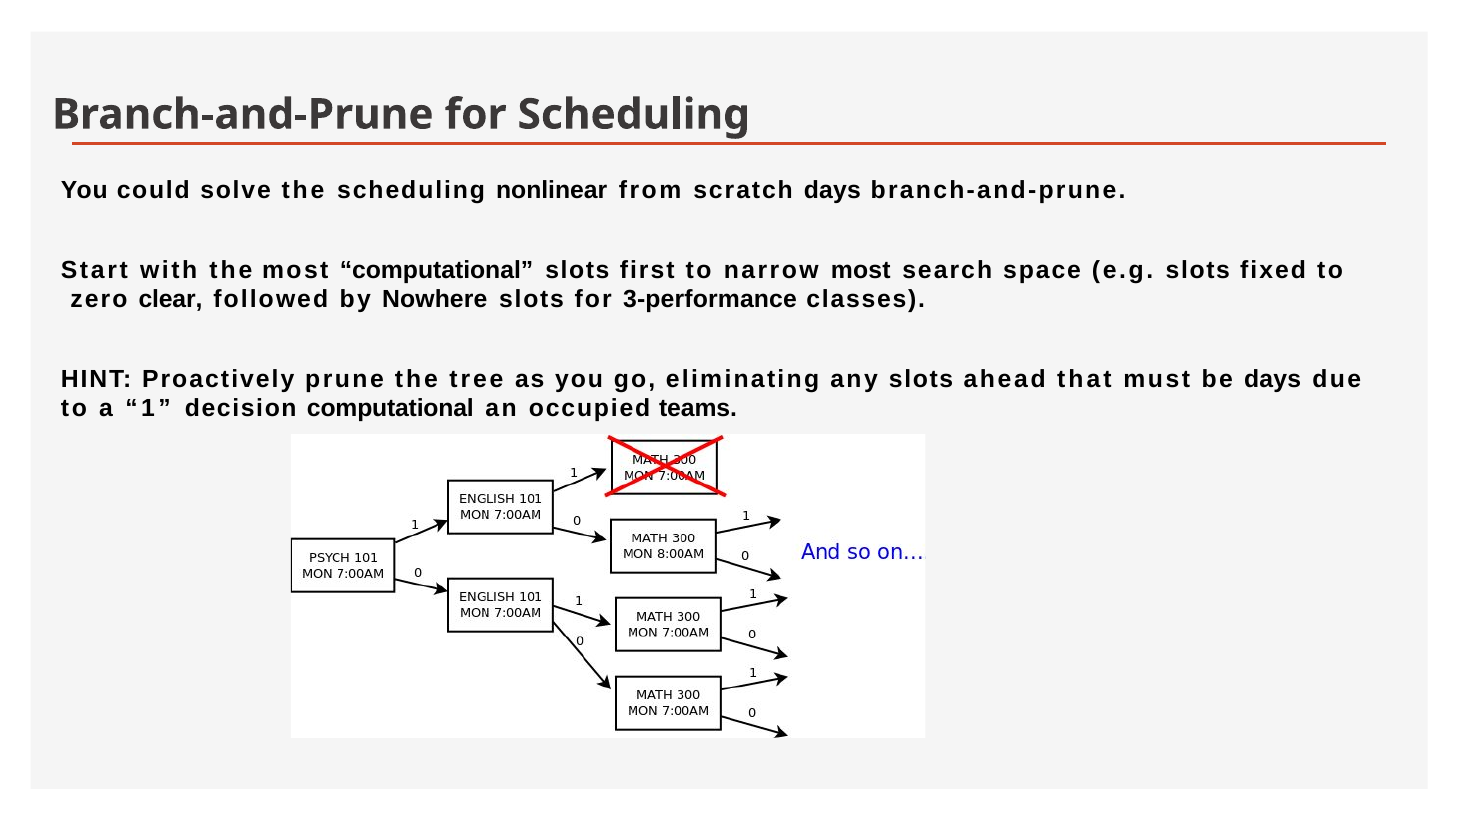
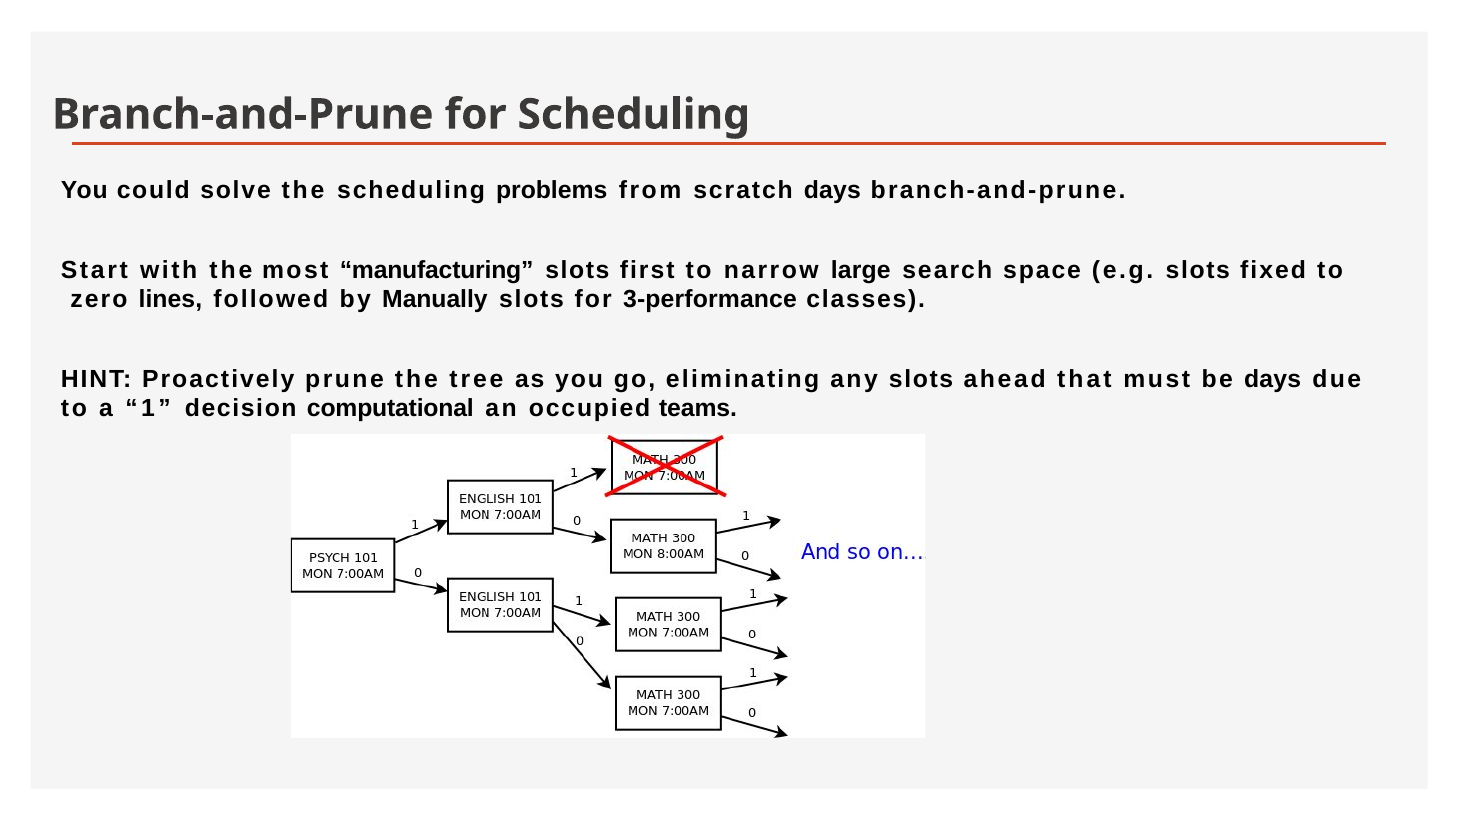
nonlinear: nonlinear -> problems (552, 190)
most computational: computational -> manufacturing (437, 271)
narrow most: most -> large (861, 271)
clear: clear -> lines (170, 299)
Nowhere: Nowhere -> Manually (435, 299)
